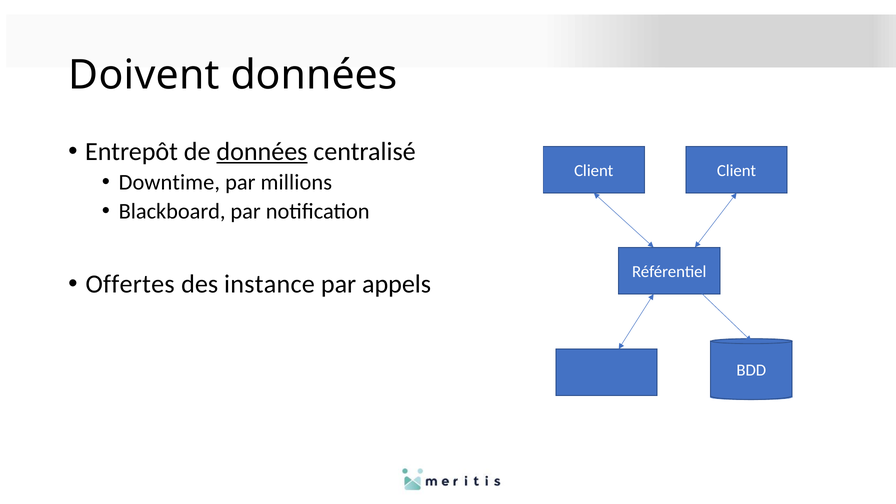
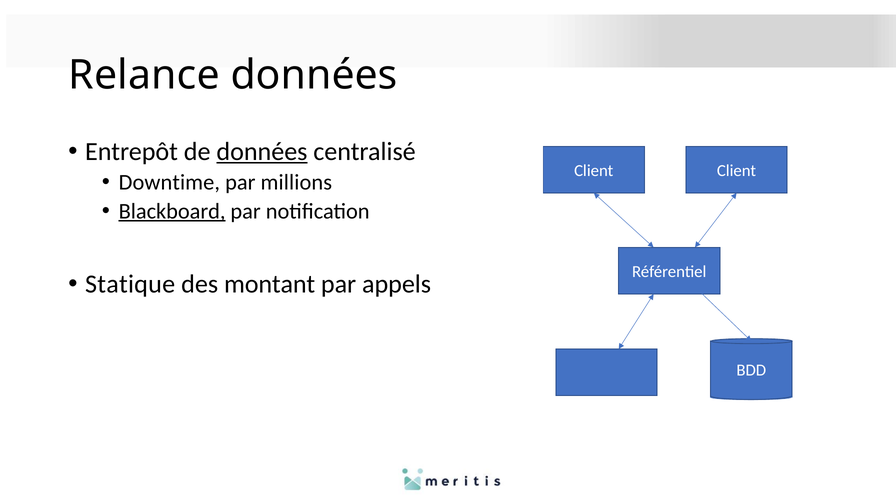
Doivent: Doivent -> Relance (144, 75)
Blackboard underline: none -> present (172, 211)
Offertes: Offertes -> Statique (130, 284)
instance: instance -> montant (270, 284)
